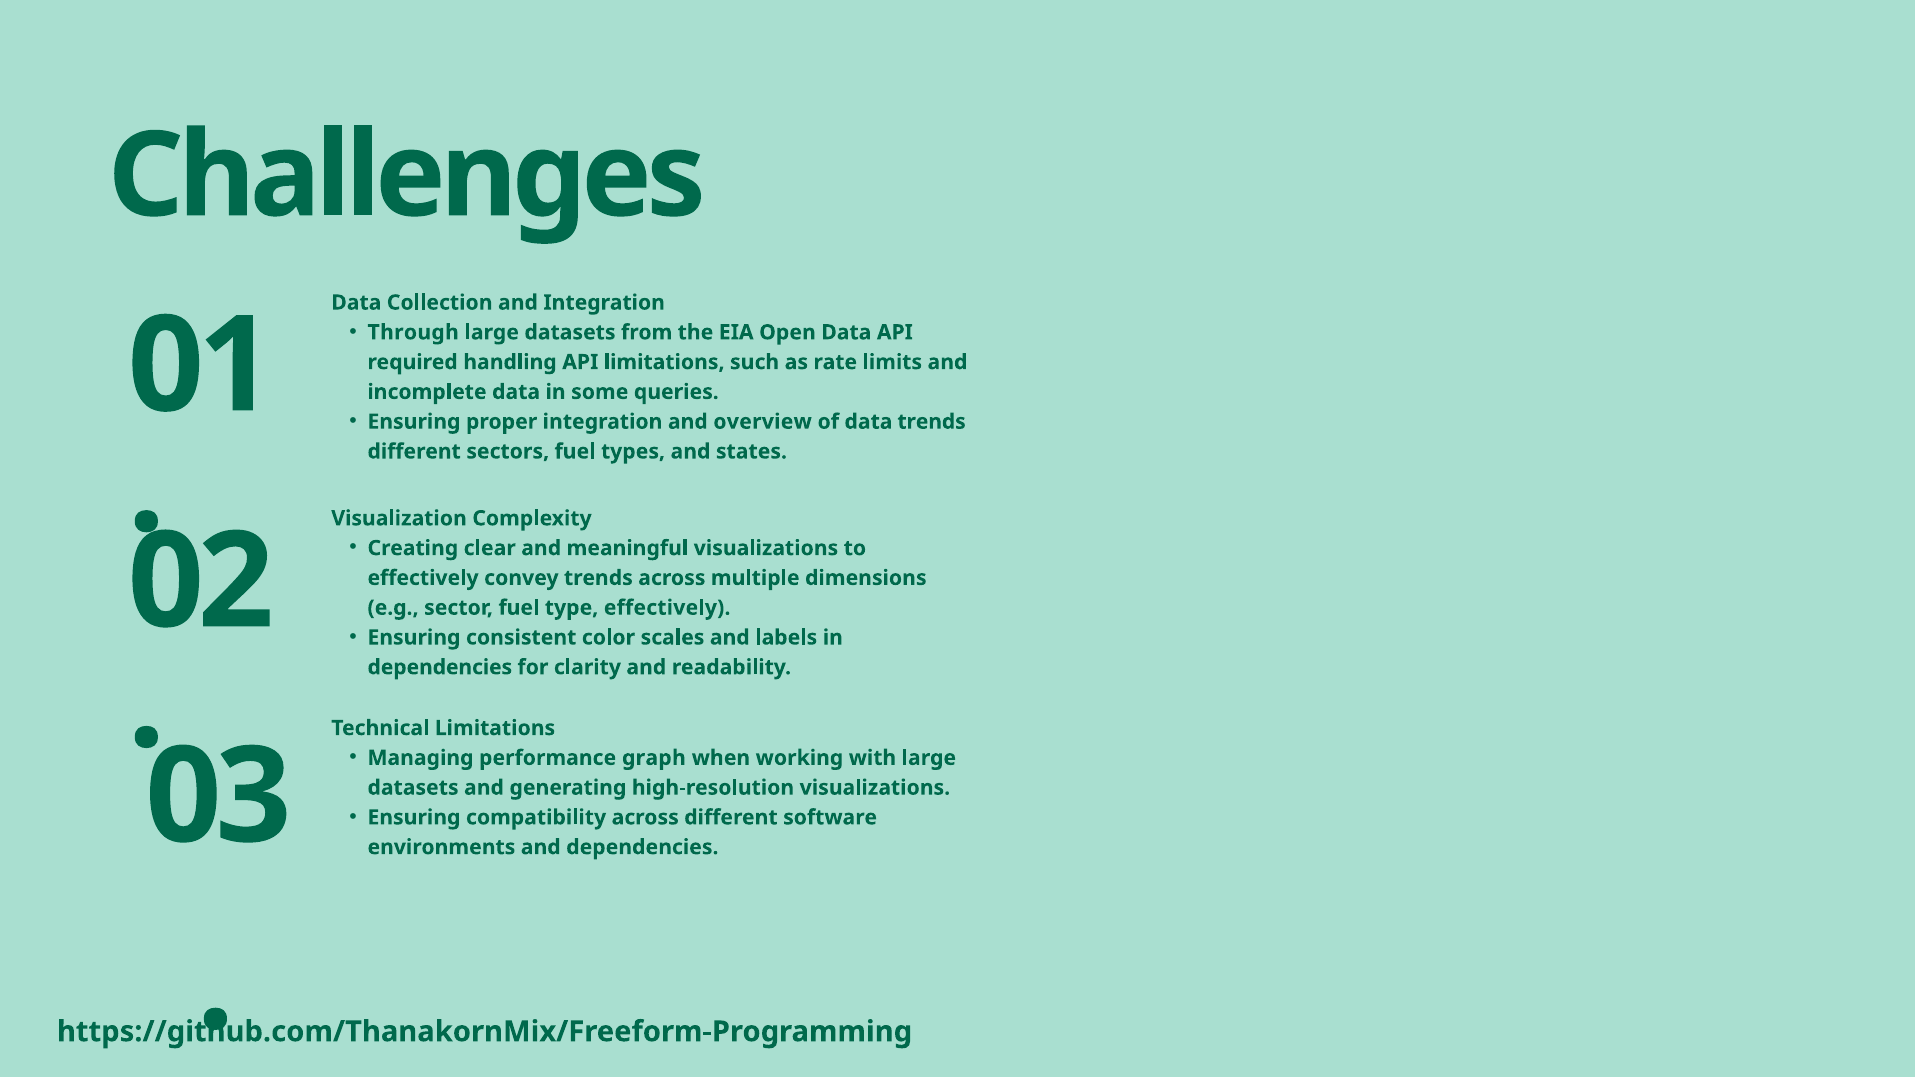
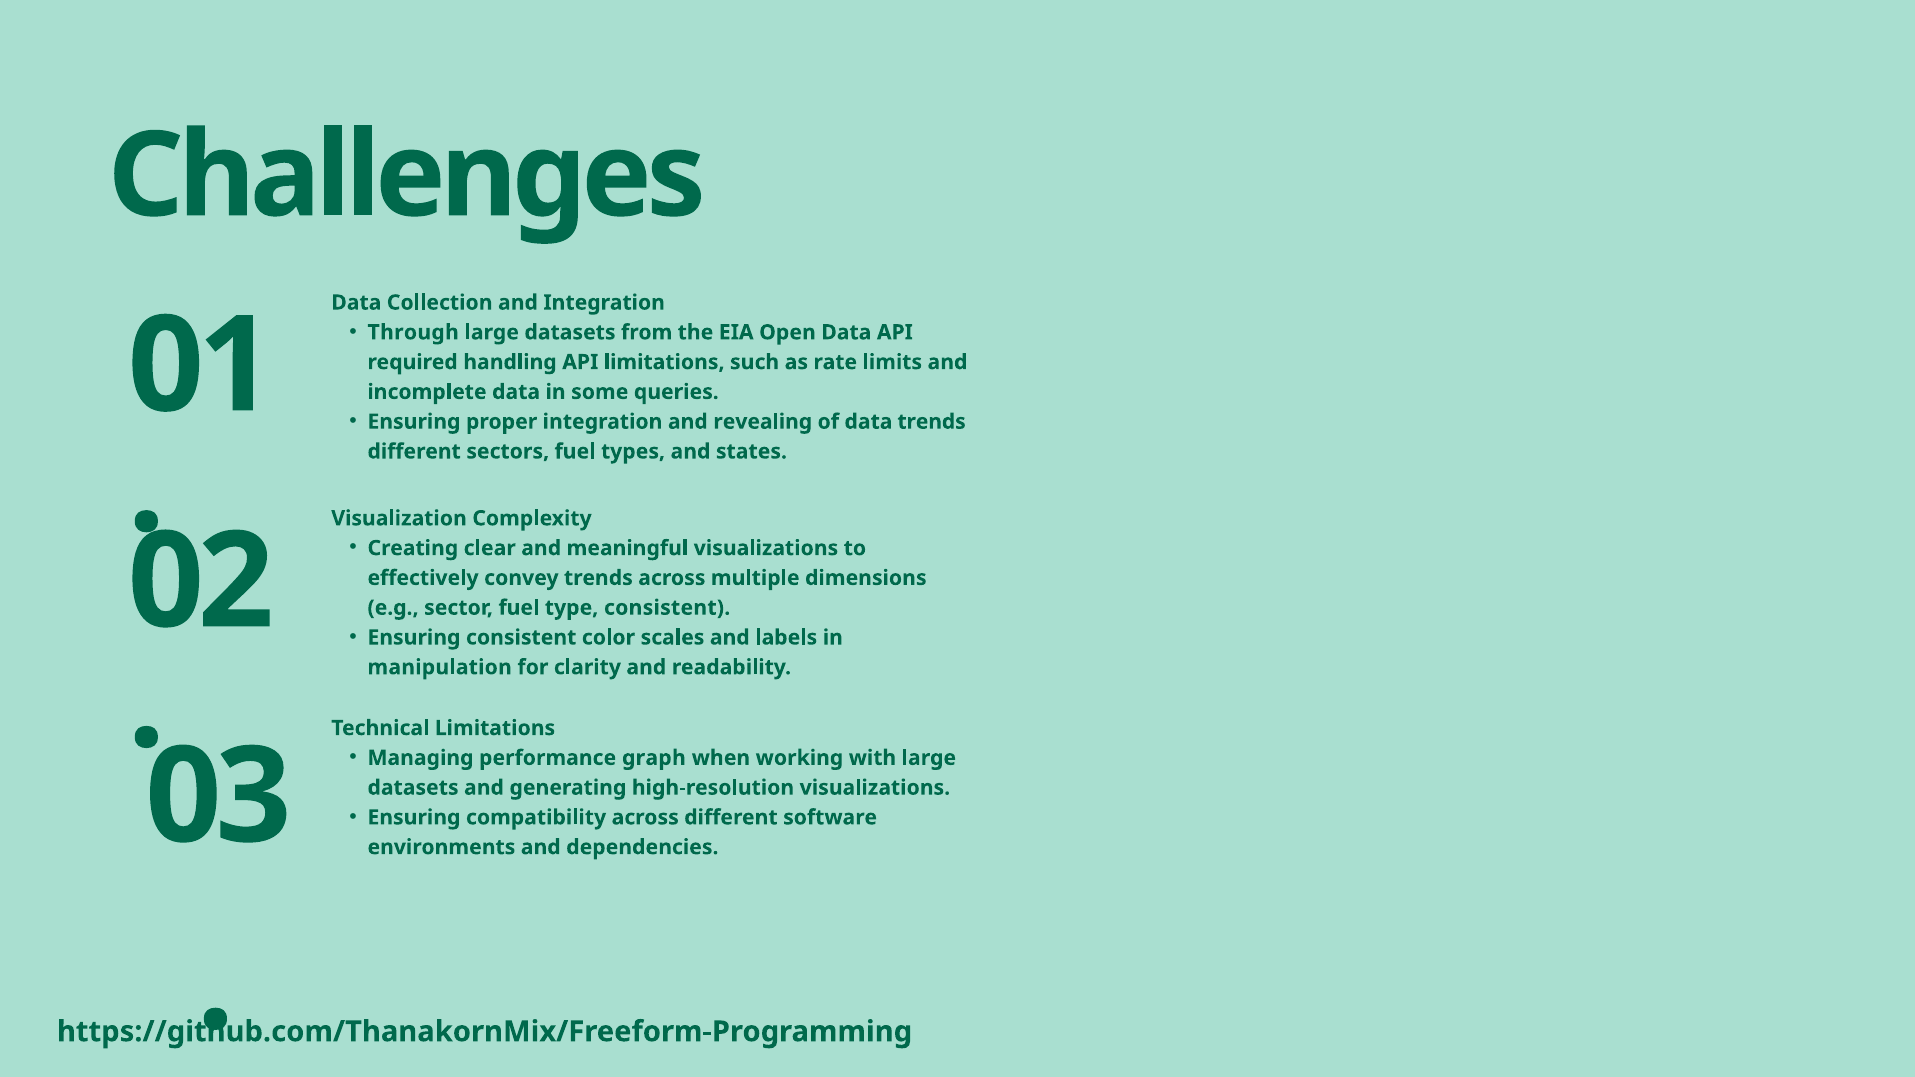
overview: overview -> revealing (763, 422)
type effectively: effectively -> consistent (667, 608)
dependencies: dependencies -> manipulation (440, 667)
